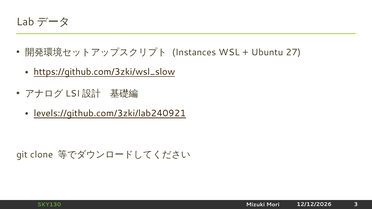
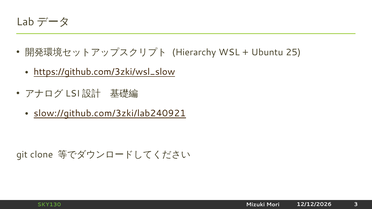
Instances: Instances -> Hierarchy (194, 52)
27: 27 -> 25 (293, 52)
levels://github.com/3zki/lab240921: levels://github.com/3zki/lab240921 -> slow://github.com/3zki/lab240921 (110, 113)
